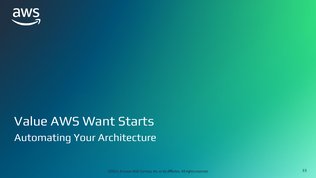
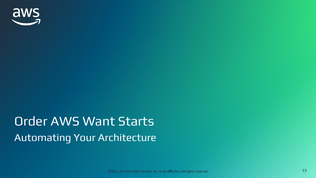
Value: Value -> Order (31, 121)
